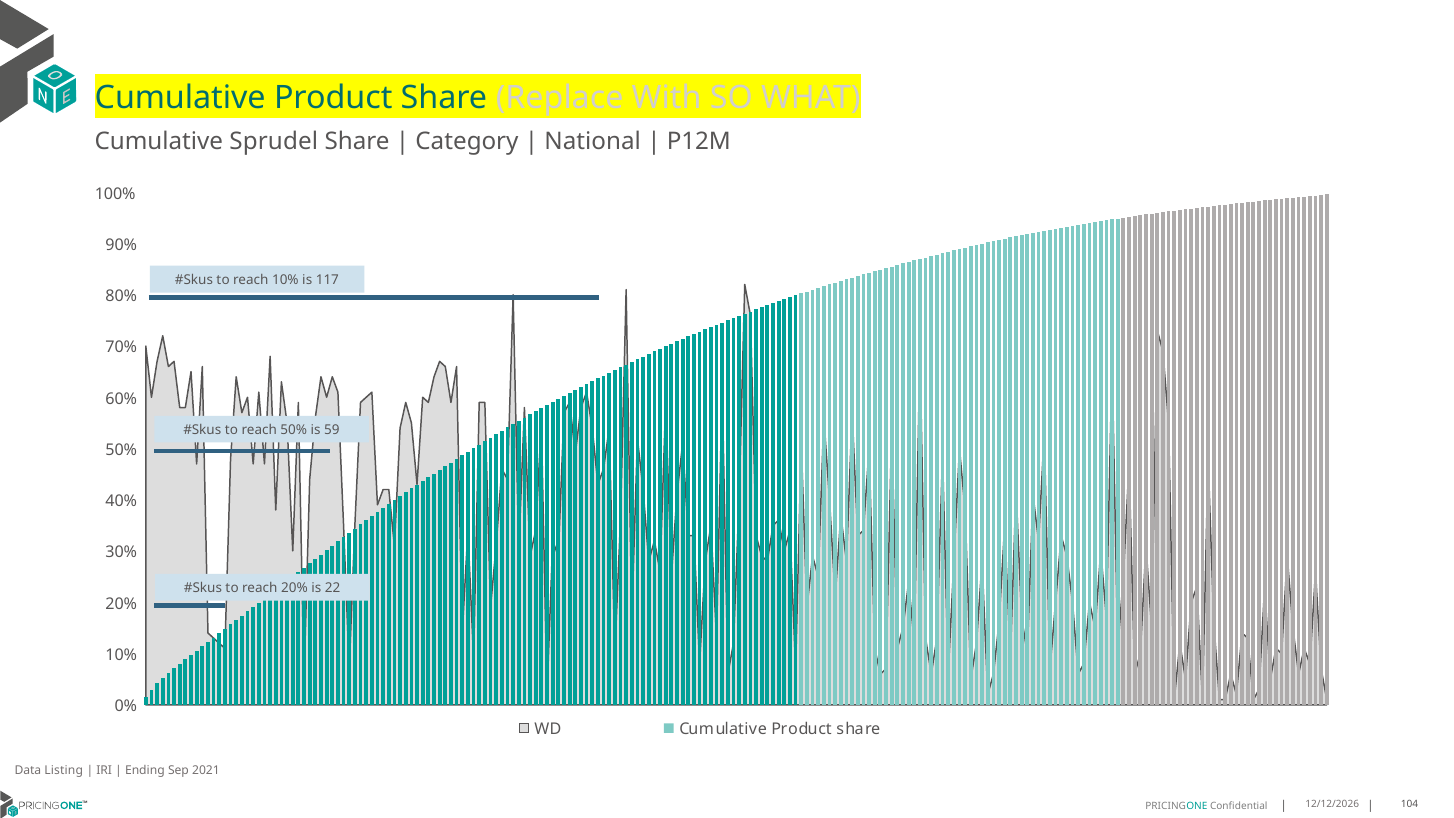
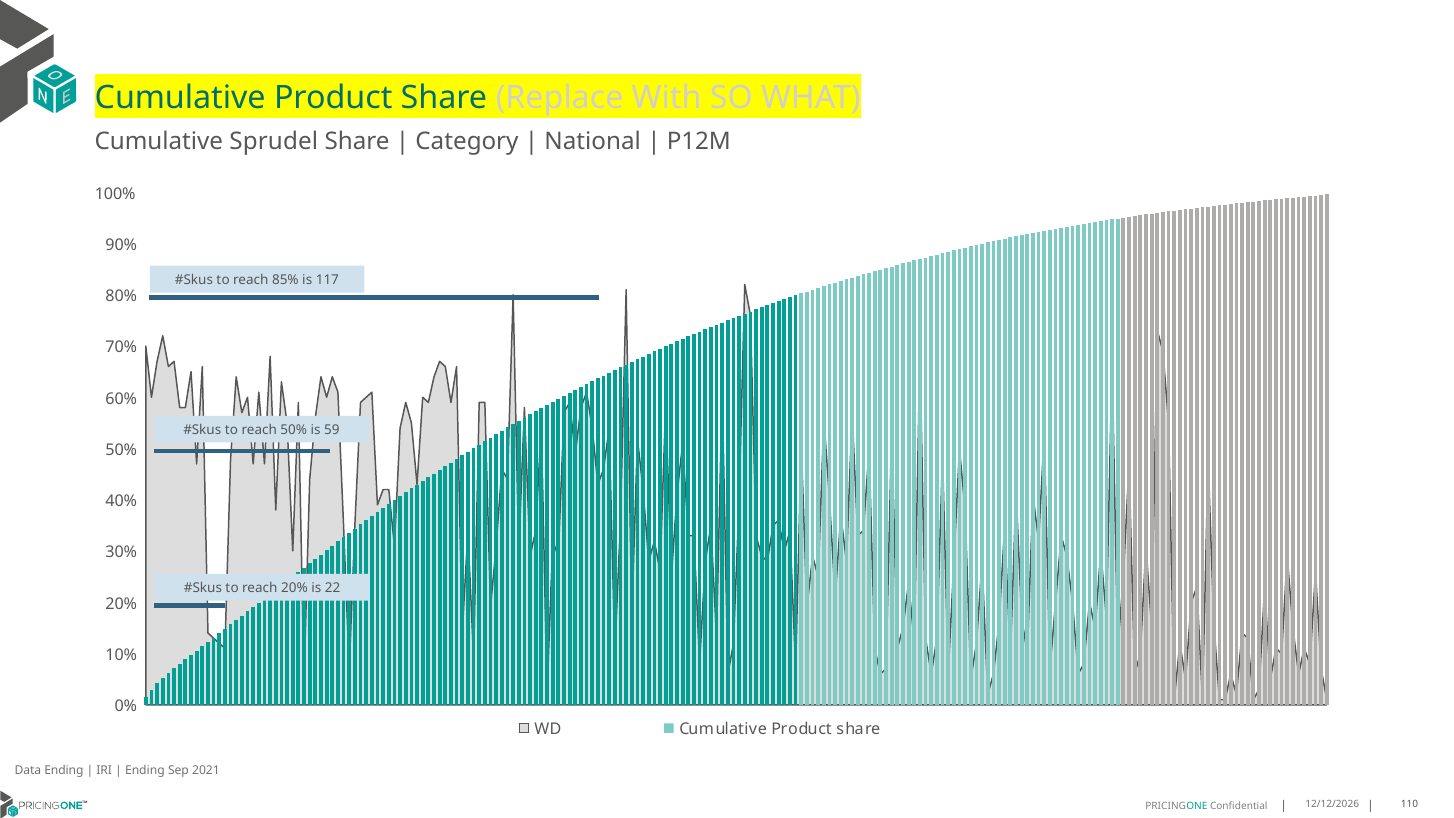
reach 10%: 10% -> 85% (285, 280)
Data Listing: Listing -> Ending (64, 770)
104: 104 -> 110 (1409, 804)
